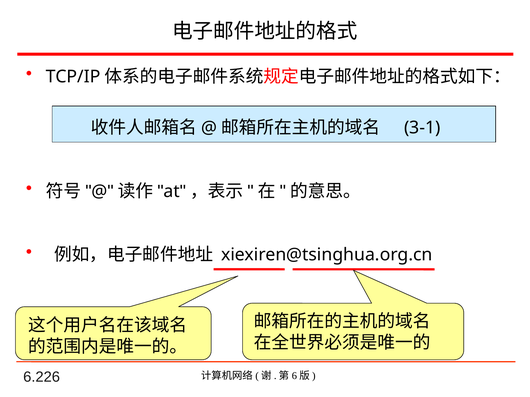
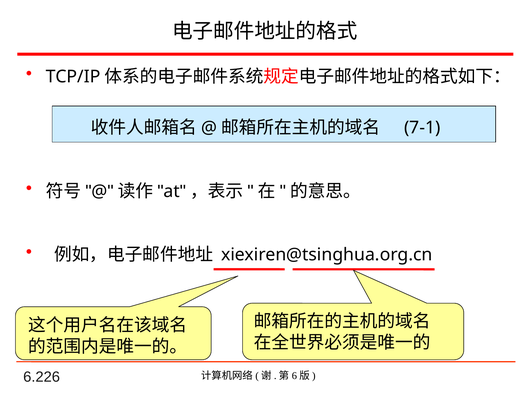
3-1: 3-1 -> 7-1 (422, 128)
